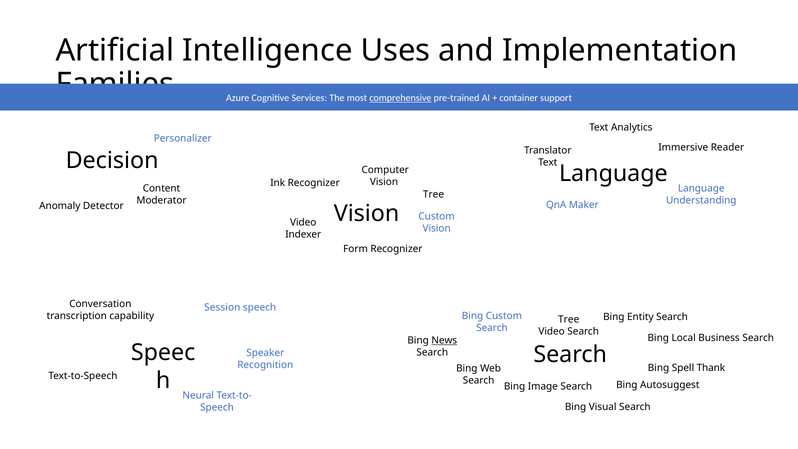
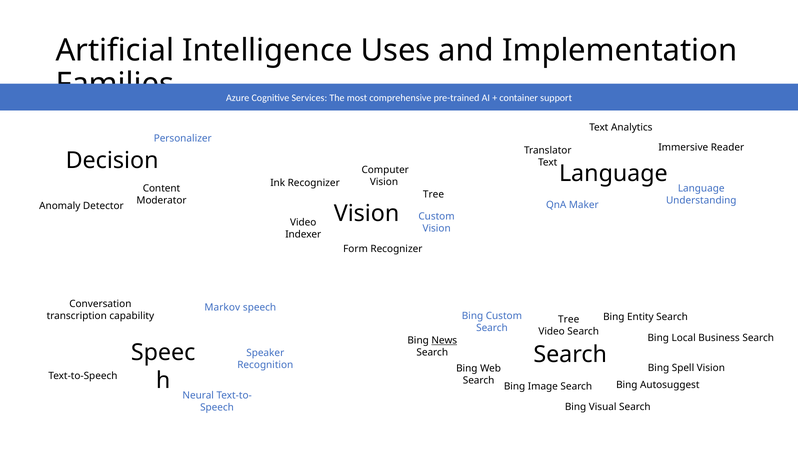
comprehensive underline: present -> none (400, 98)
Session: Session -> Markov (222, 307)
Spell Thank: Thank -> Vision (711, 368)
